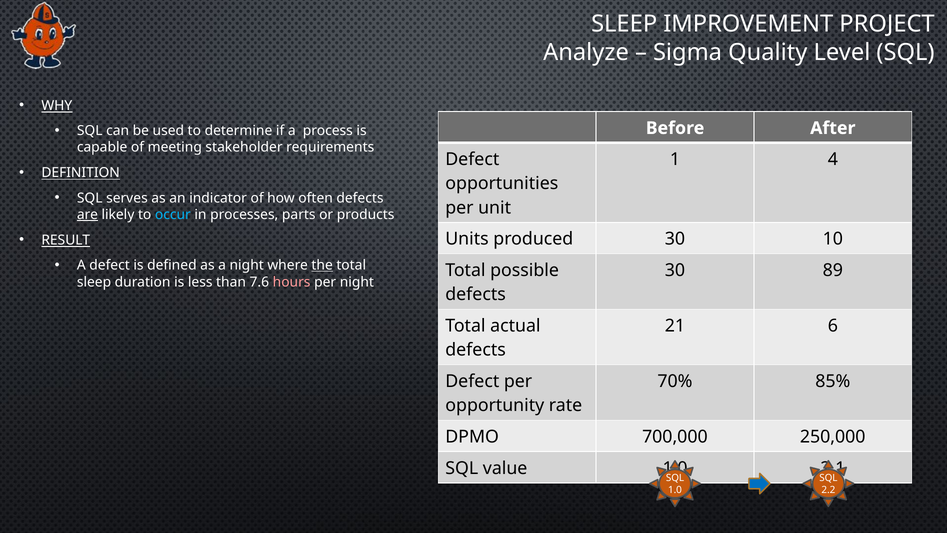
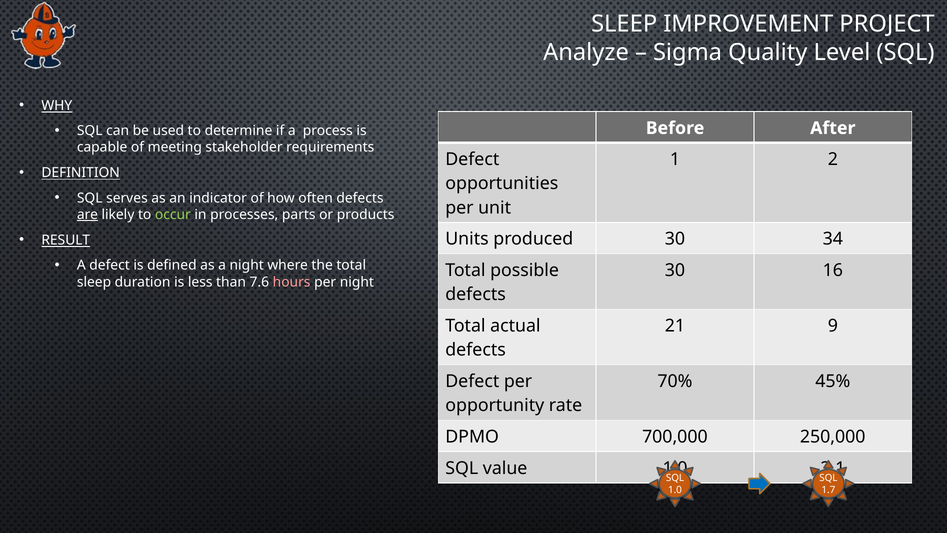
4: 4 -> 2 (833, 159)
occur colour: light blue -> light green (173, 215)
10: 10 -> 34 (833, 239)
the underline: present -> none (322, 265)
89: 89 -> 16 (833, 270)
6: 6 -> 9 (833, 326)
85%: 85% -> 45% (833, 381)
2.2: 2.2 -> 1.7 (828, 490)
